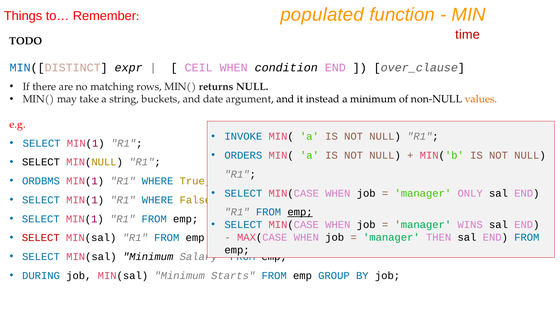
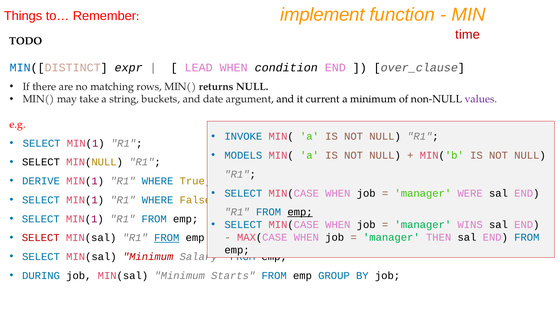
populated: populated -> implement (322, 15)
CEIL: CEIL -> LEAD (199, 68)
instead: instead -> current (323, 99)
values colour: orange -> purple (481, 99)
ORDERS: ORDERS -> MODELS (243, 155)
ORDBMS: ORDBMS -> DERIVE (41, 181)
ONLY: ONLY -> WERE (470, 193)
FROM underline: none -> present (167, 238)
Minimum colour: black -> red (148, 257)
